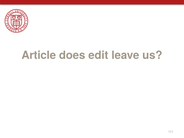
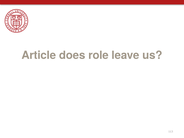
edit: edit -> role (98, 55)
